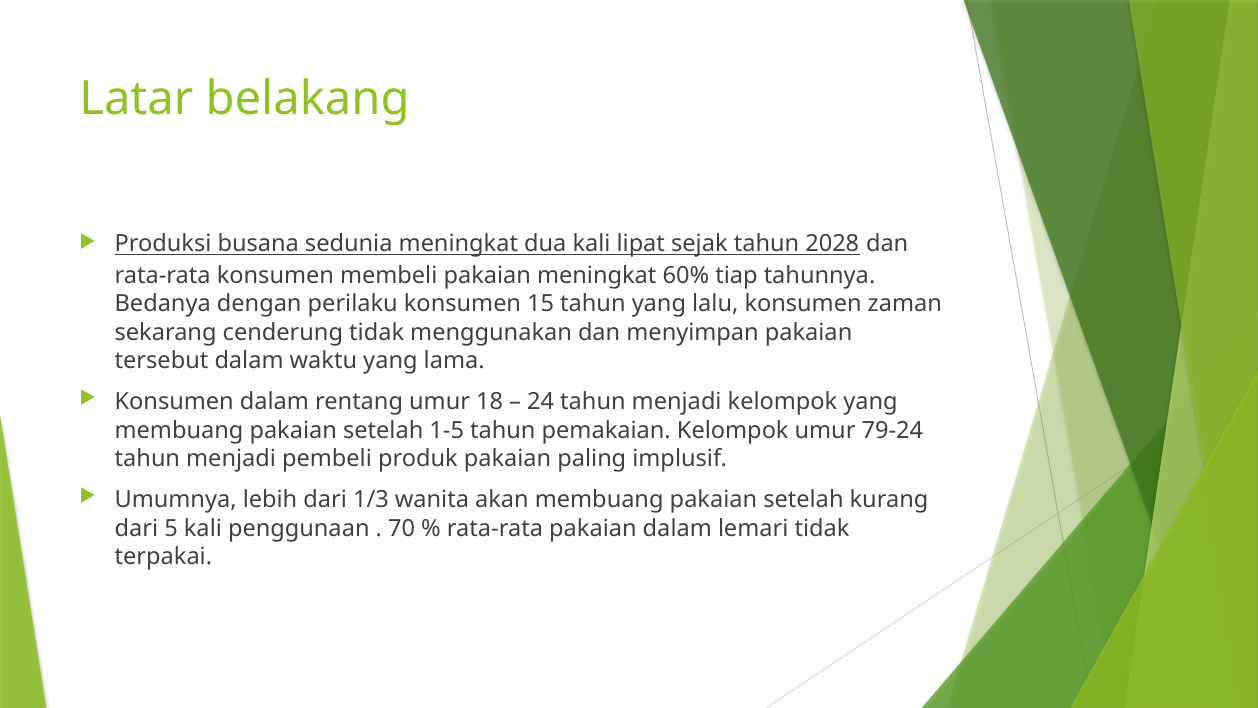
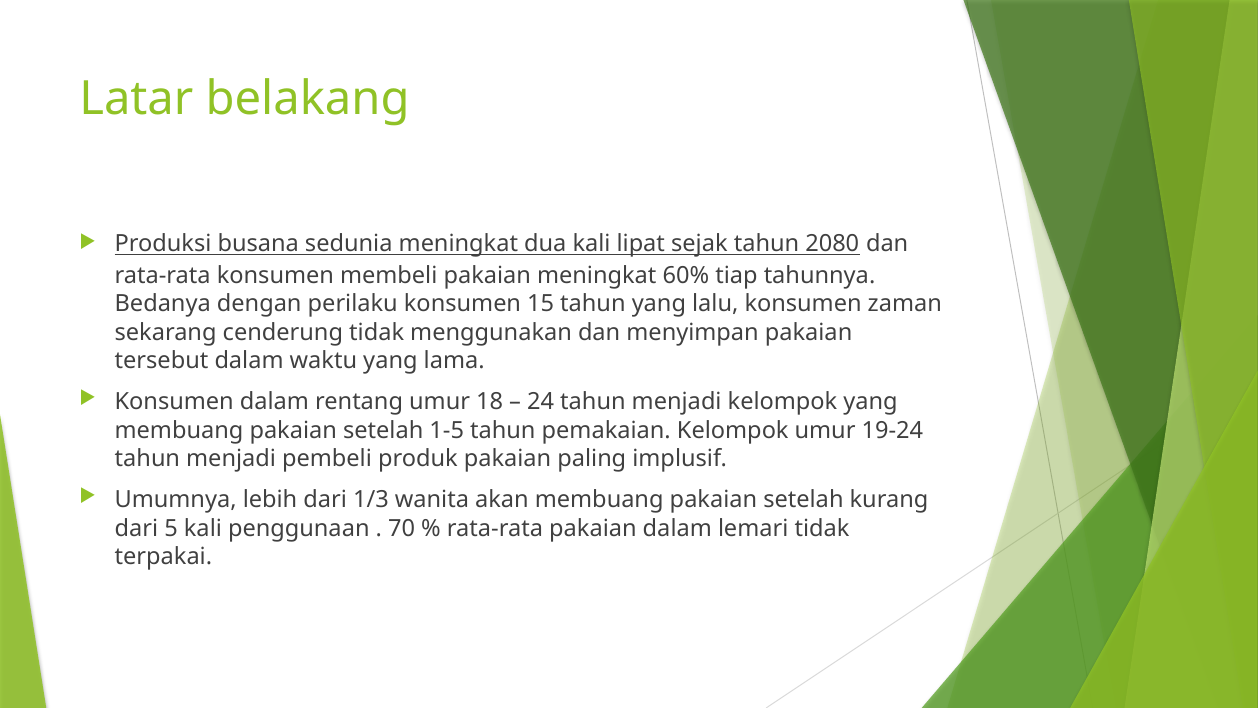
2028: 2028 -> 2080 (832, 243)
79-24: 79-24 -> 19-24 (892, 430)
